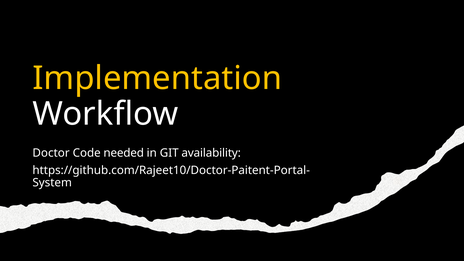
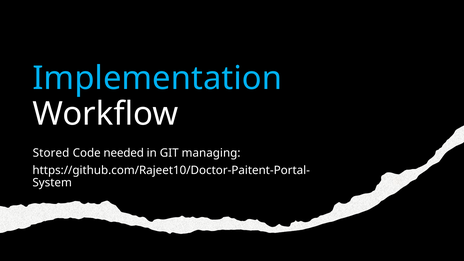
Implementation colour: yellow -> light blue (157, 78)
Doctor: Doctor -> Stored (51, 153)
availability: availability -> managing (211, 153)
